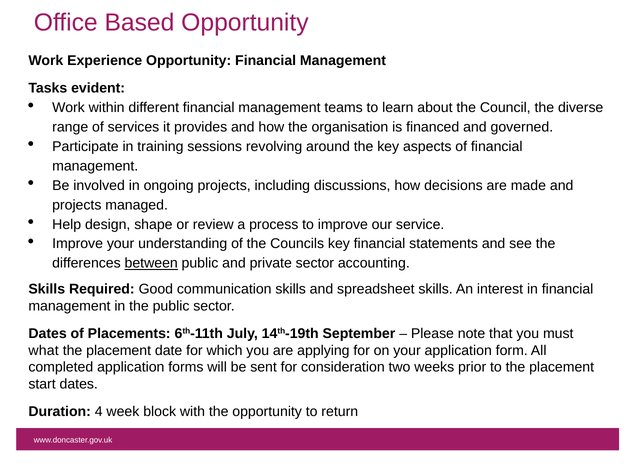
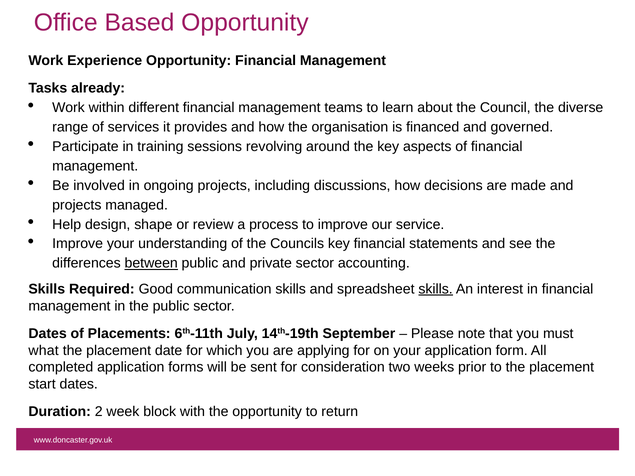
evident: evident -> already (98, 88)
skills underline: none -> present (436, 289)
4: 4 -> 2 (99, 412)
